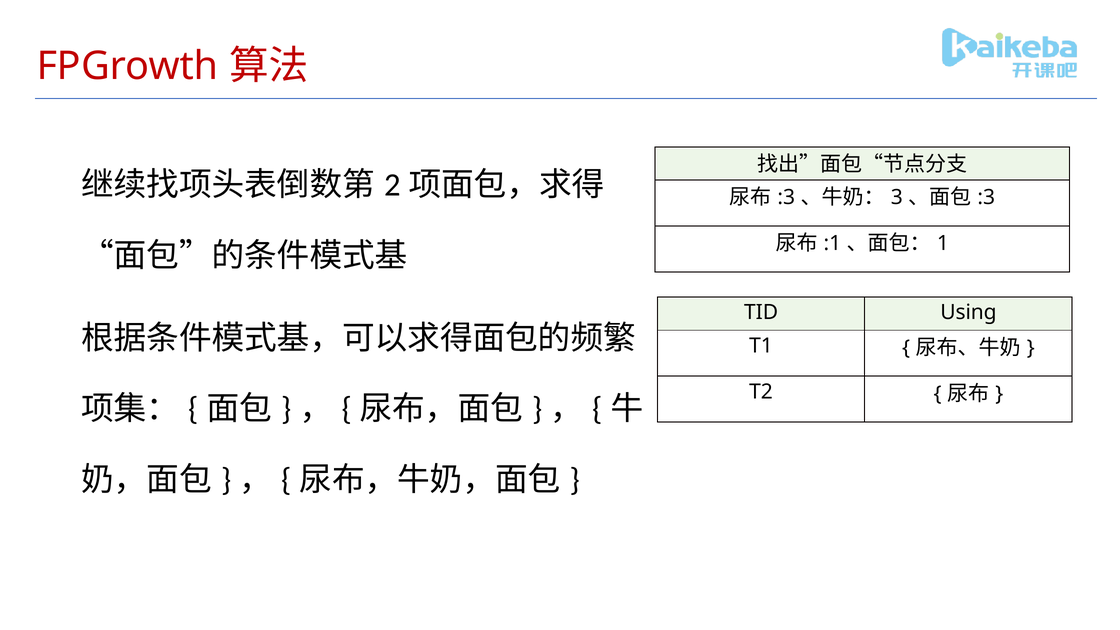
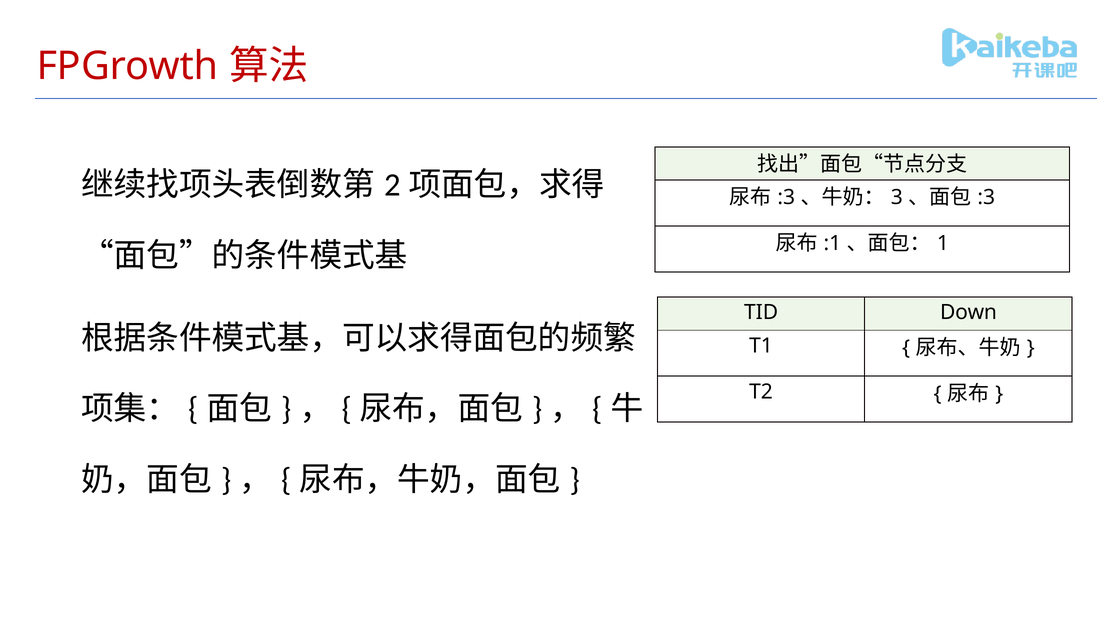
Using: Using -> Down (969, 313)
